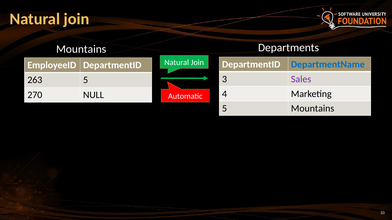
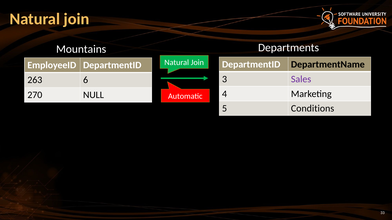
DepartmentName colour: blue -> black (328, 65)
263 5: 5 -> 6 (86, 80)
5 Mountains: Mountains -> Conditions (313, 109)
